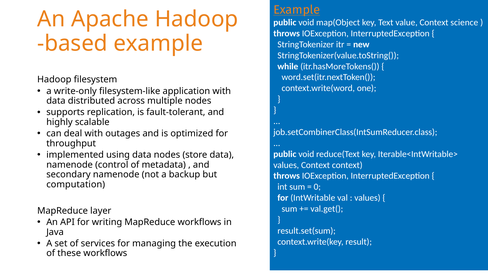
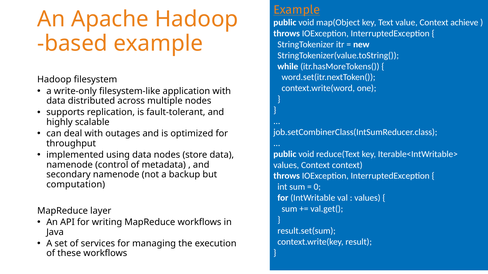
science: science -> achieve (464, 23)
